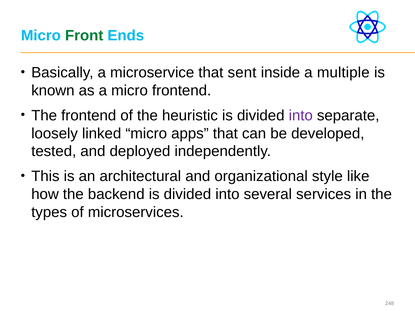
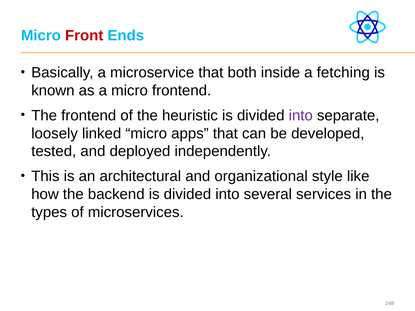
Front colour: green -> red (84, 35)
sent: sent -> both (242, 73)
multiple: multiple -> fetching (343, 73)
